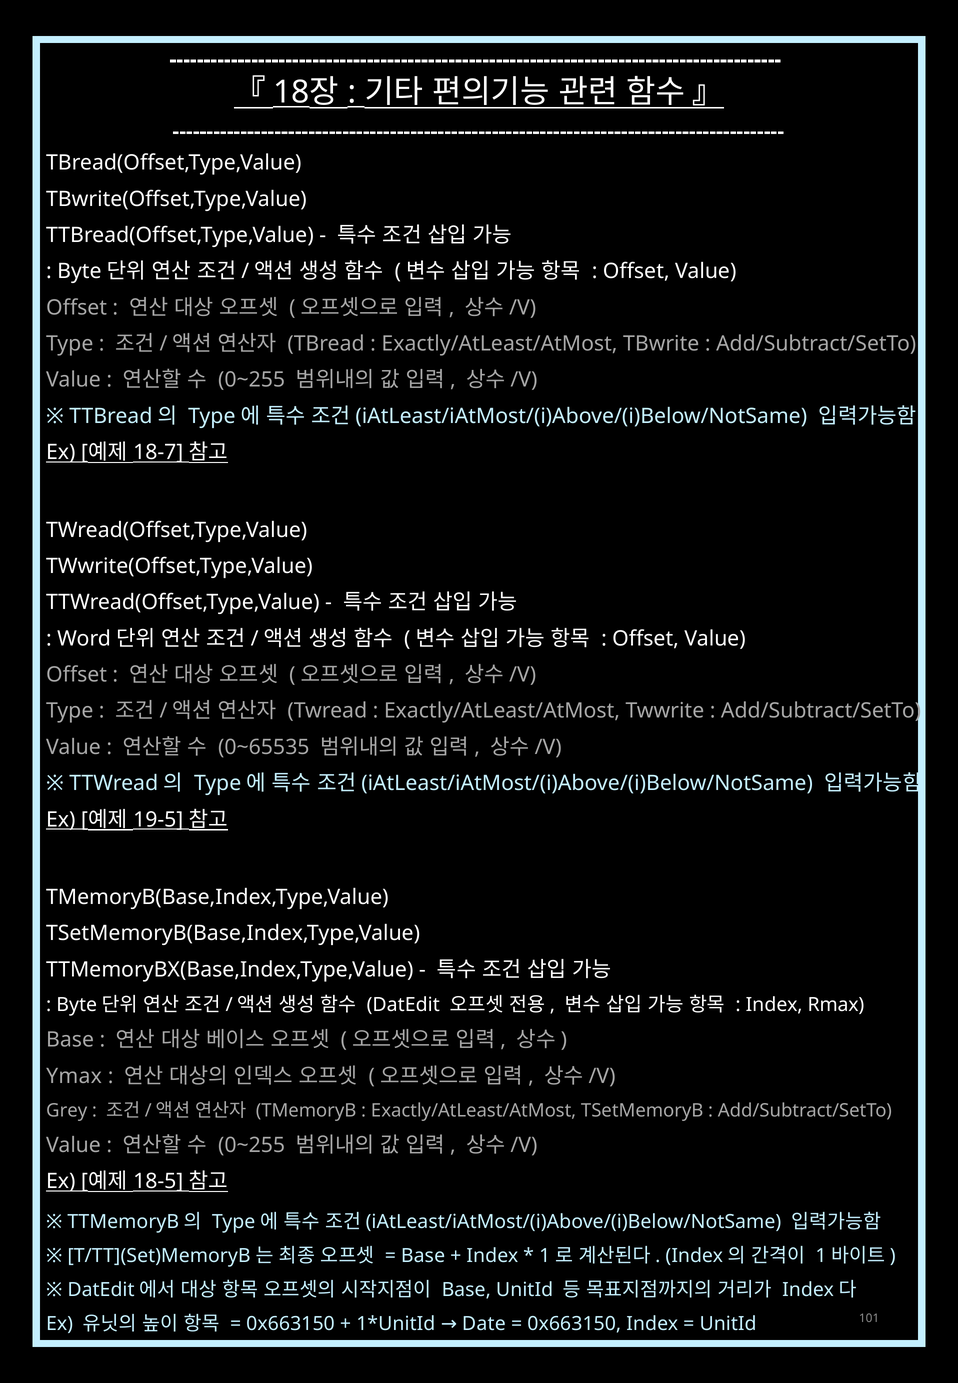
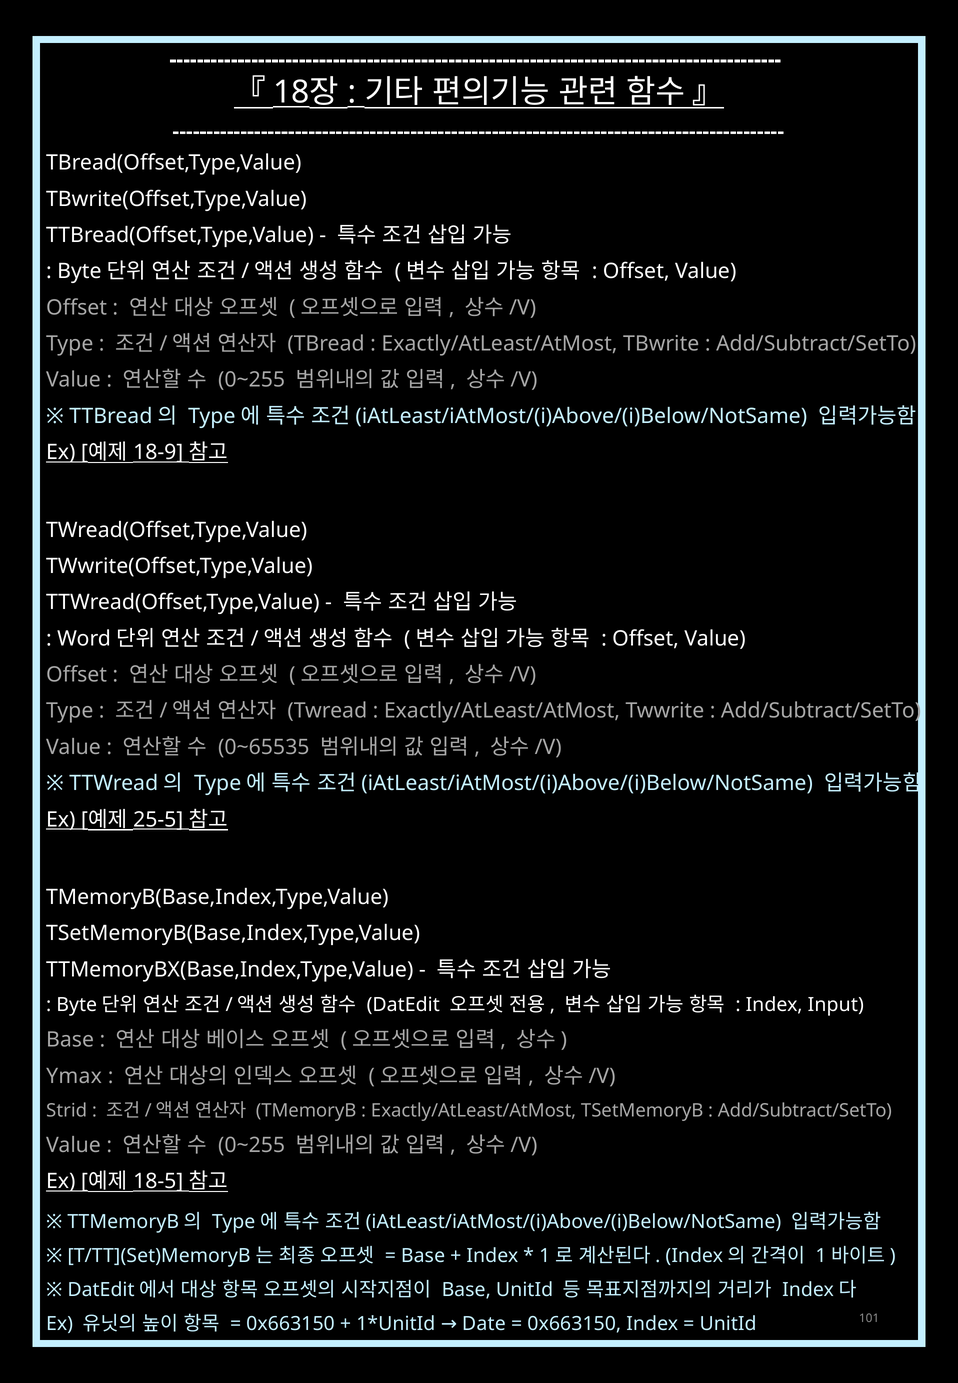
18-7: 18-7 -> 18-9 (158, 453)
19-5: 19-5 -> 25-5 (158, 820)
Rmax: Rmax -> Input (836, 1005)
Grey: Grey -> Strid (67, 1111)
